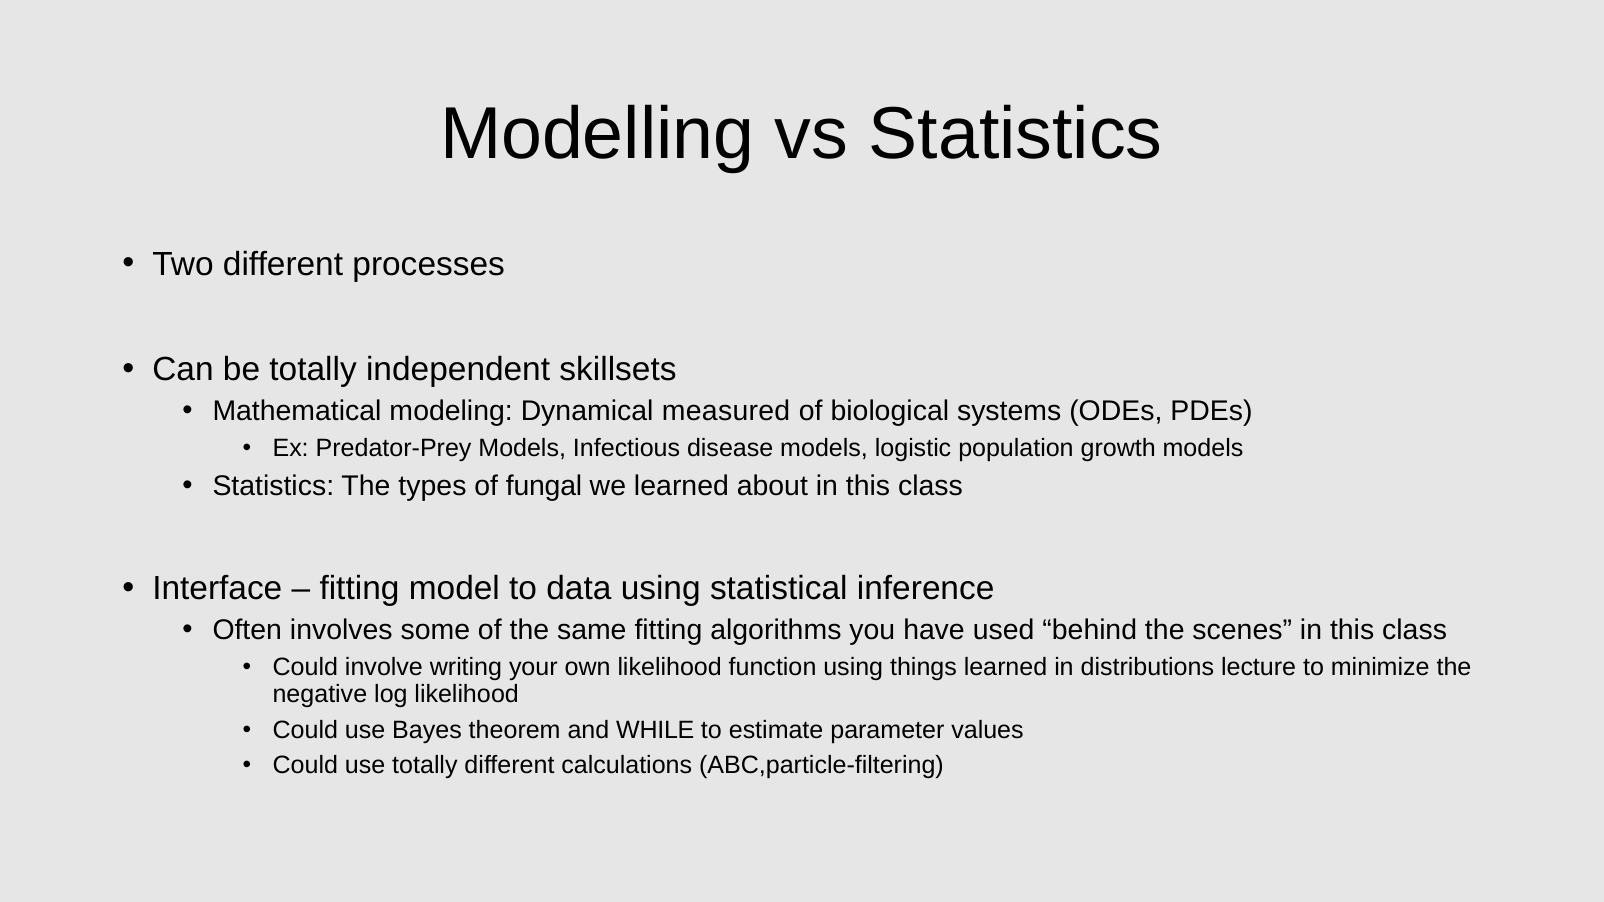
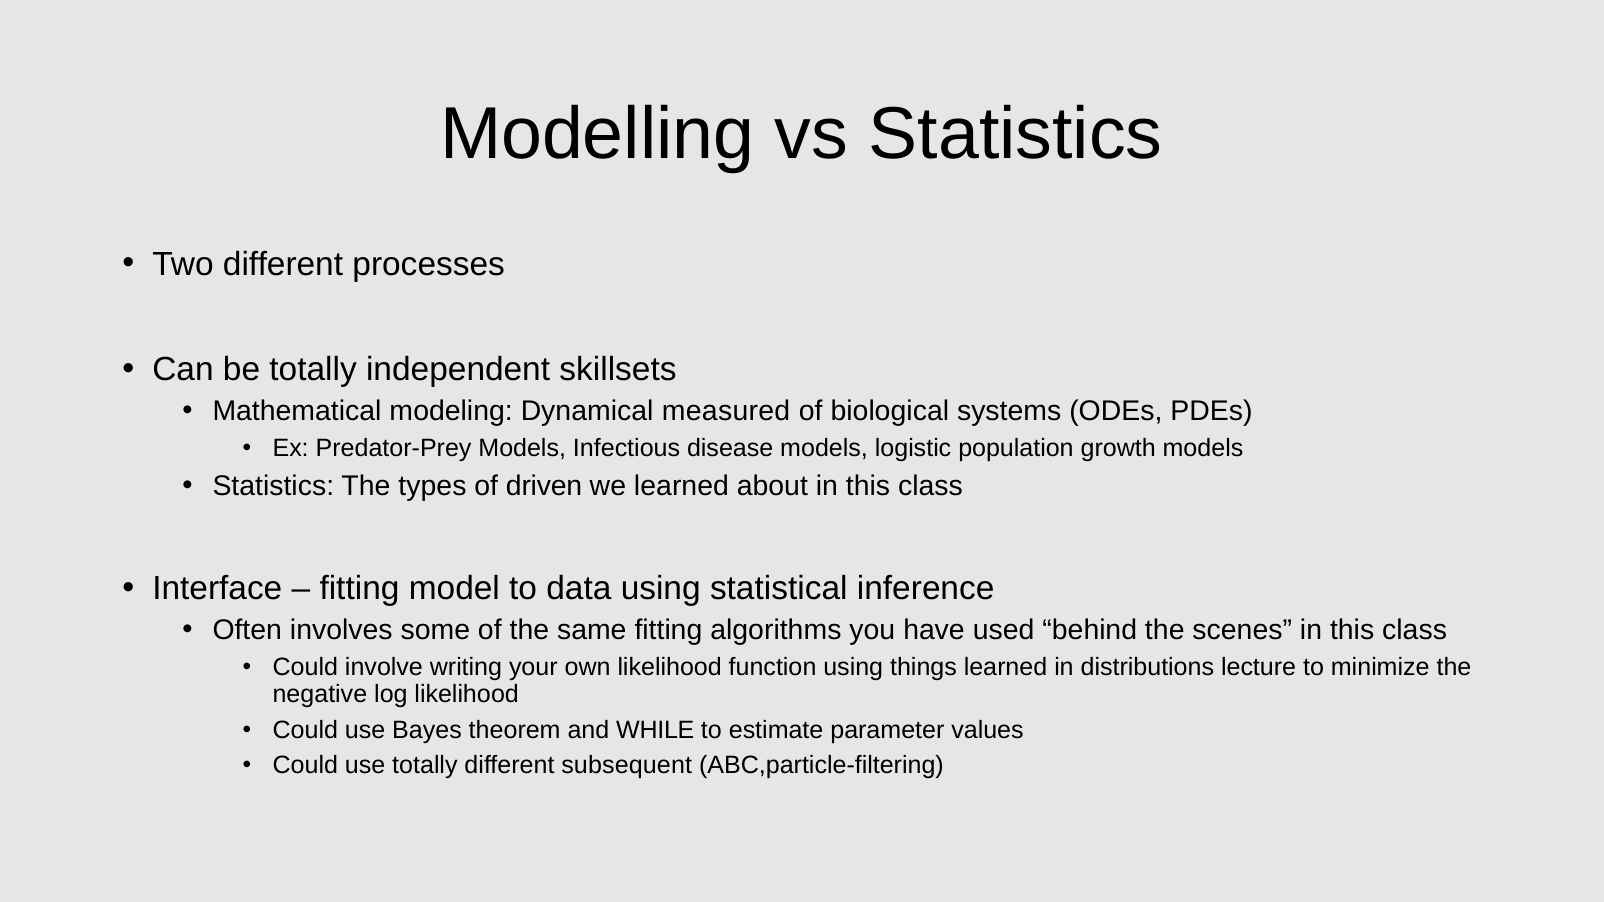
fungal: fungal -> driven (544, 486)
calculations: calculations -> subsequent (627, 766)
